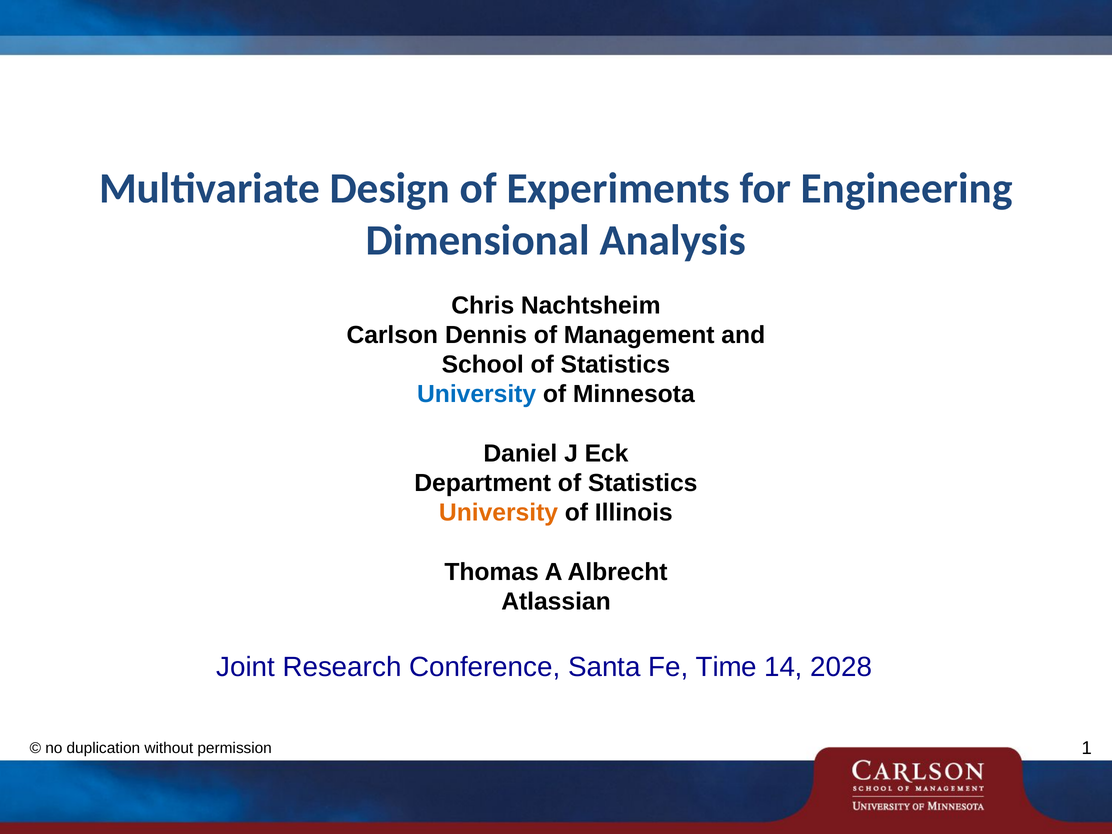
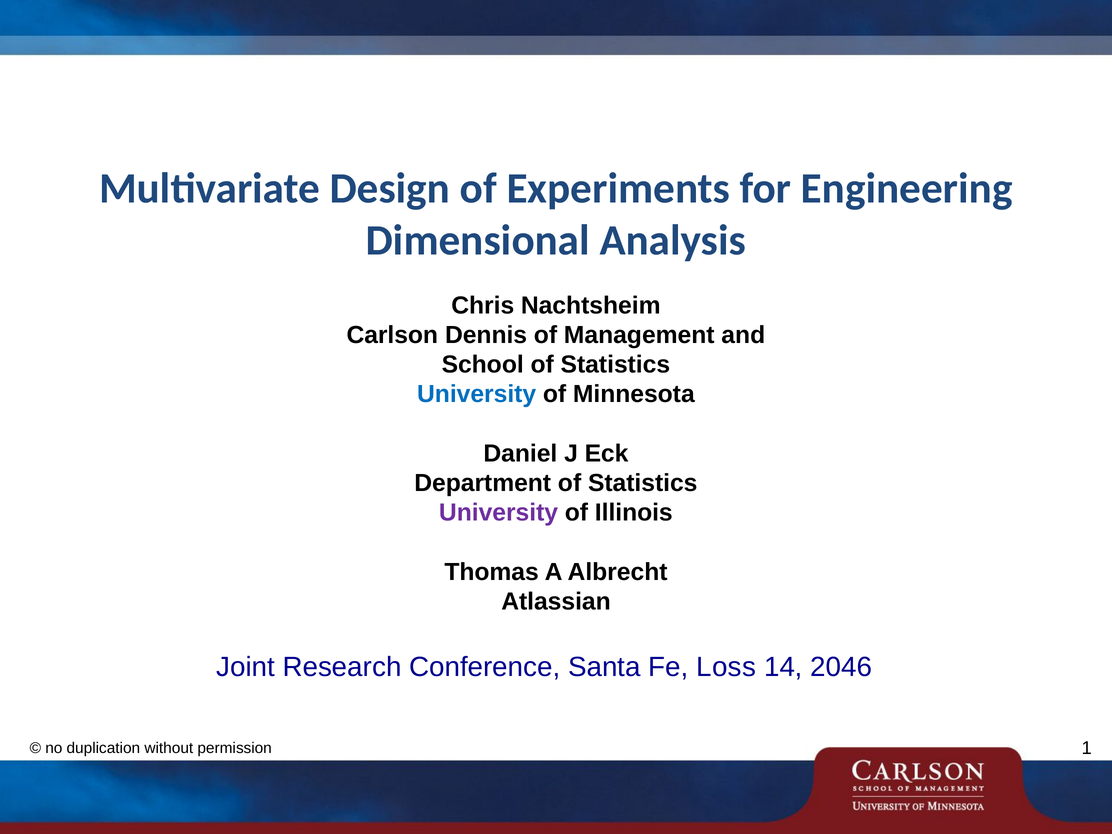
University colour: orange -> purple (499, 513)
Time: Time -> Loss (726, 667)
2028: 2028 -> 2046 (841, 667)
